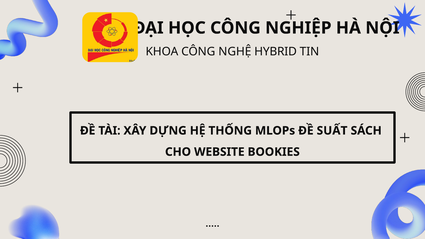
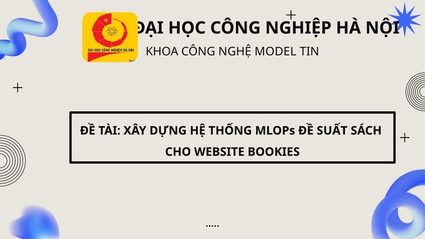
HYBRID: HYBRID -> MODEL (275, 52)
